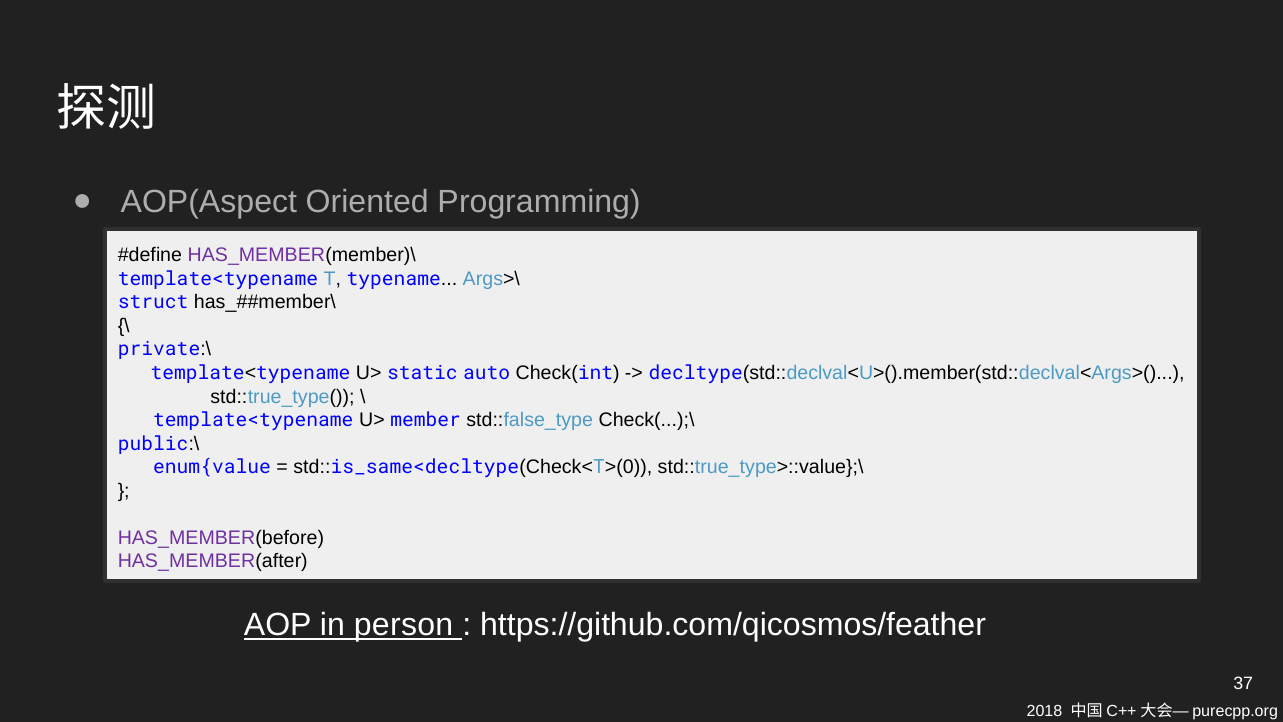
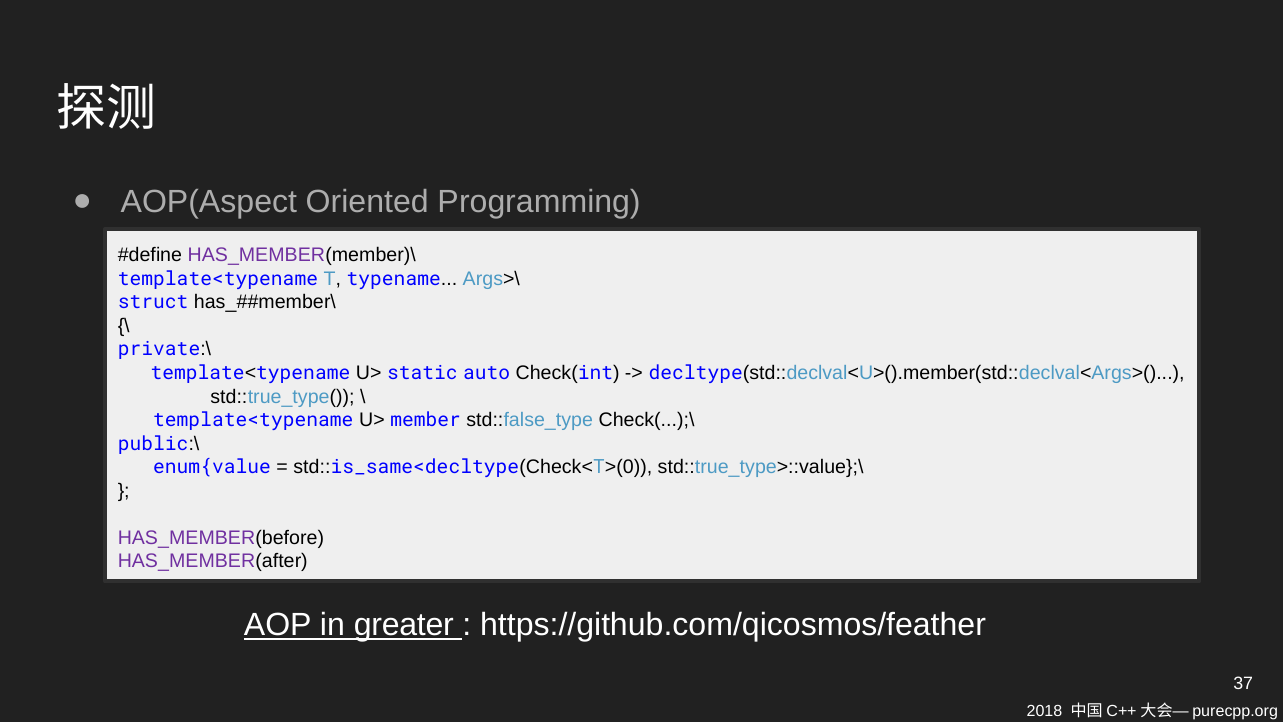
person: person -> greater (404, 625)
